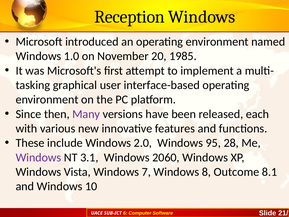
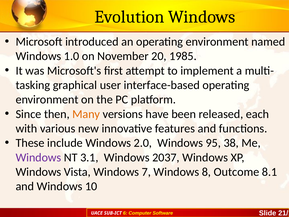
Reception: Reception -> Evolution (129, 17)
Many colour: purple -> orange (86, 114)
28: 28 -> 38 (231, 143)
2060: 2060 -> 2037 (166, 157)
